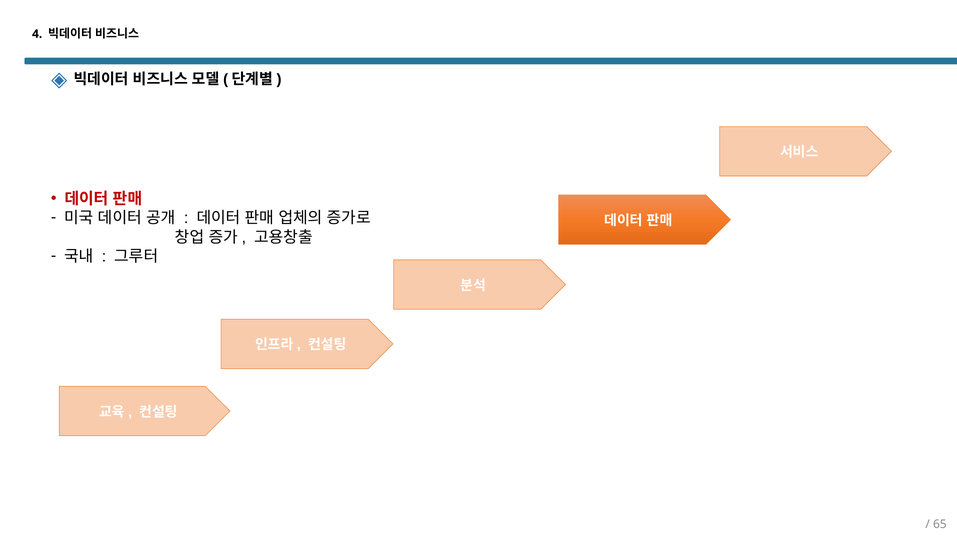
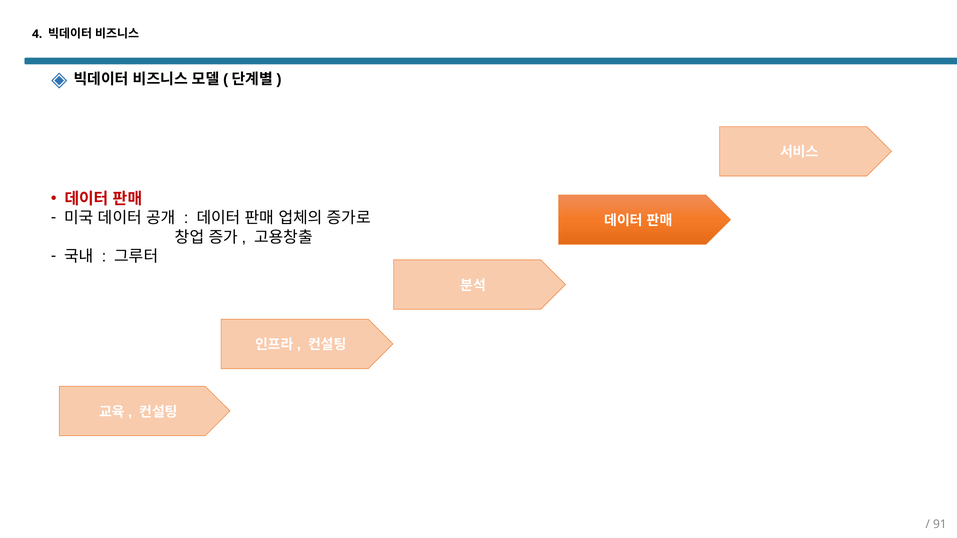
65: 65 -> 91 (940, 524)
